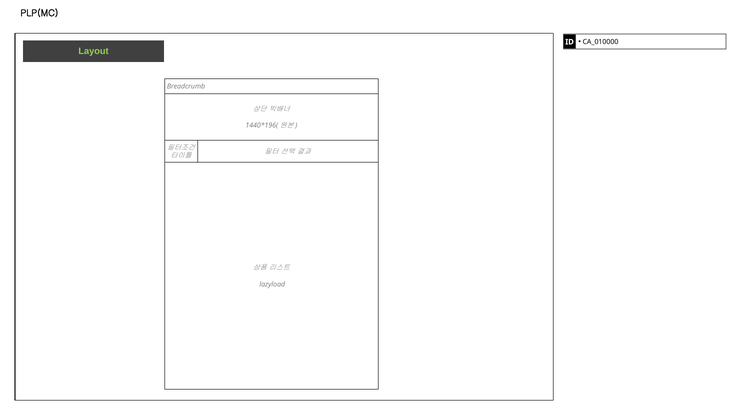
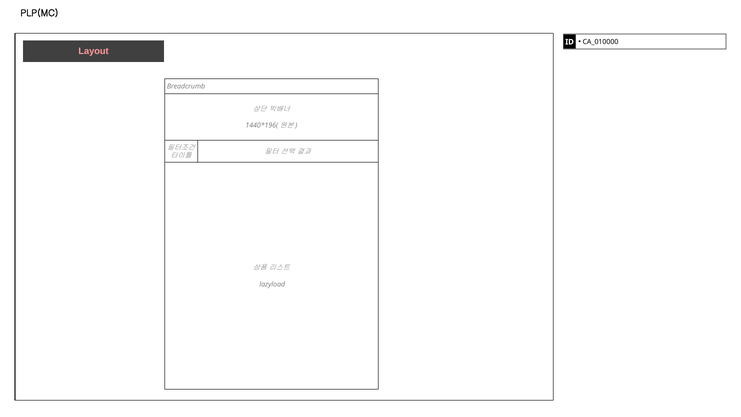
Layout colour: light green -> pink (94, 51)
